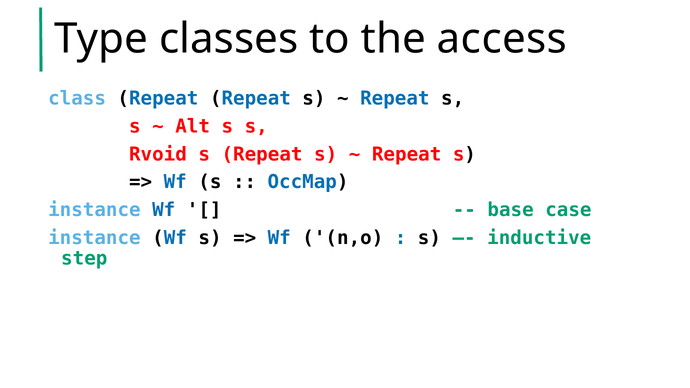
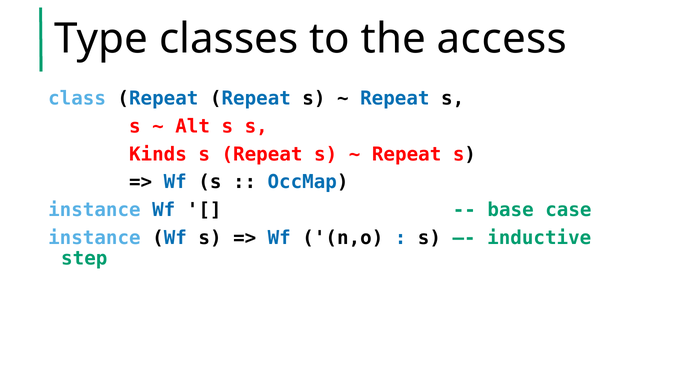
Rvoid: Rvoid -> Kinds (158, 154)
